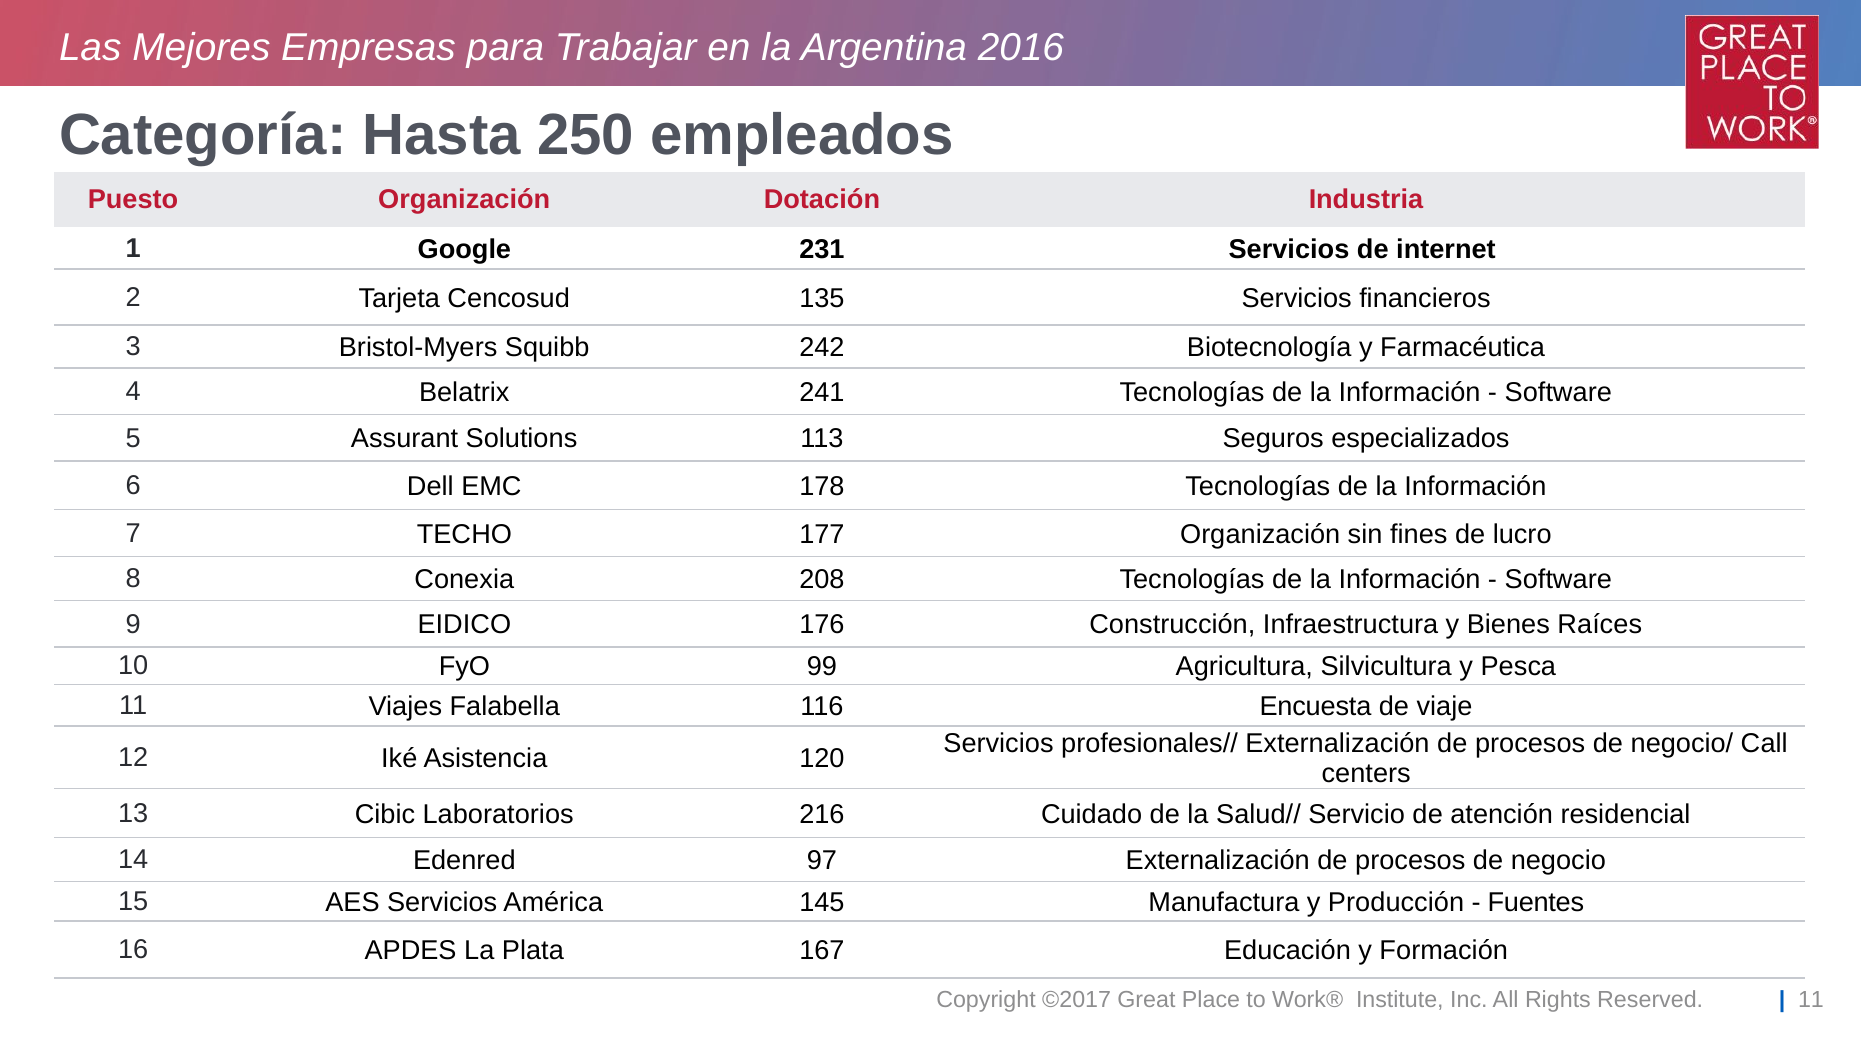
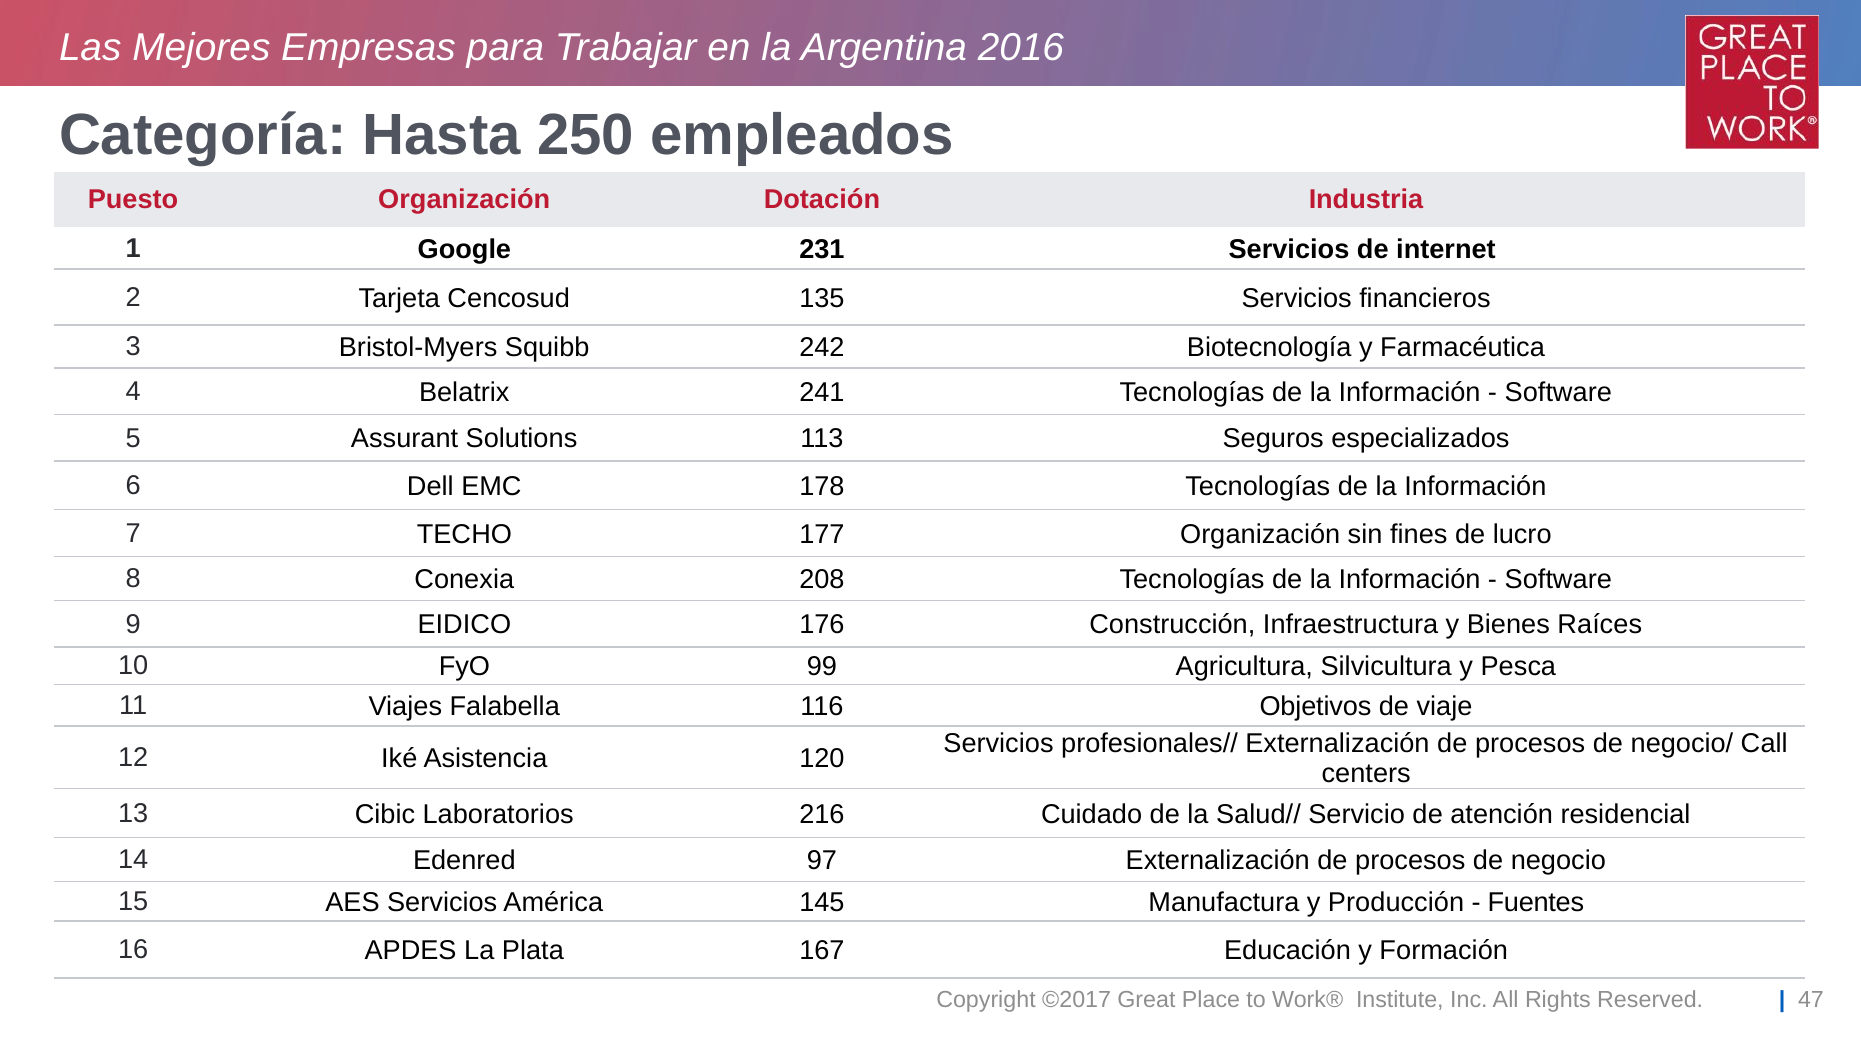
Encuesta: Encuesta -> Objetivos (1315, 706)
11: 11 -> 47 (1811, 1000)
